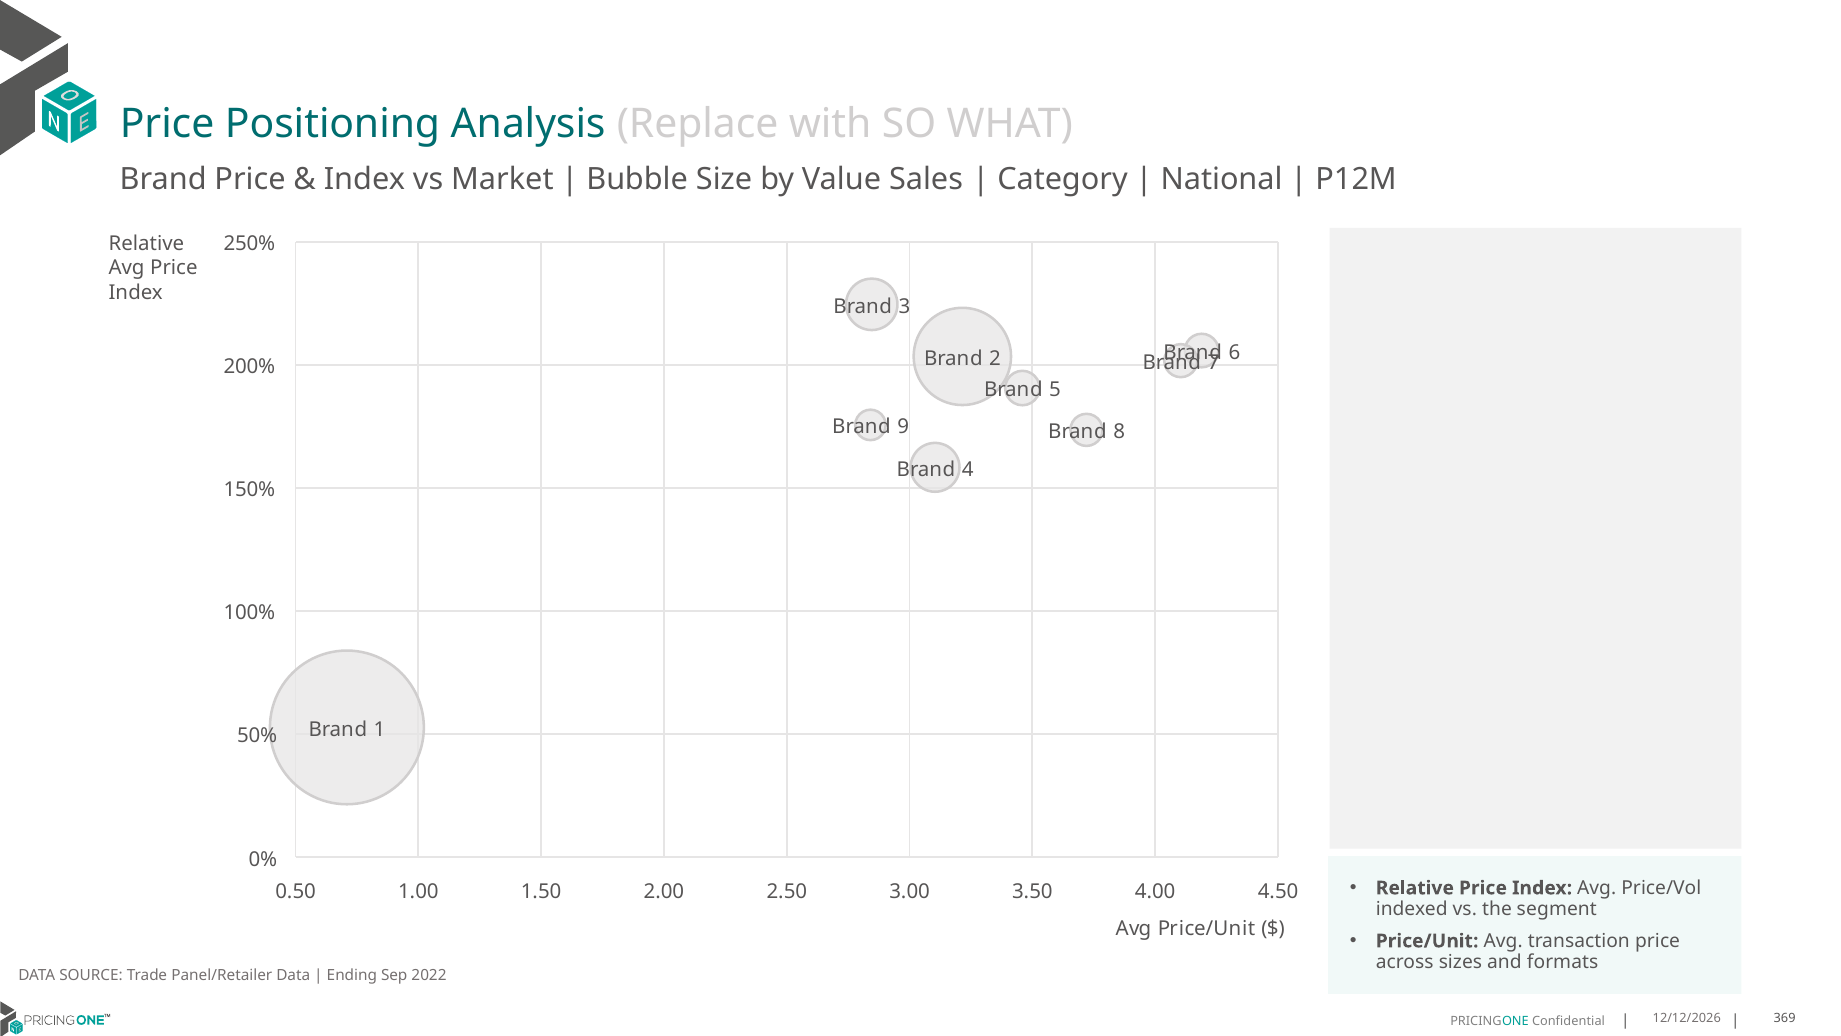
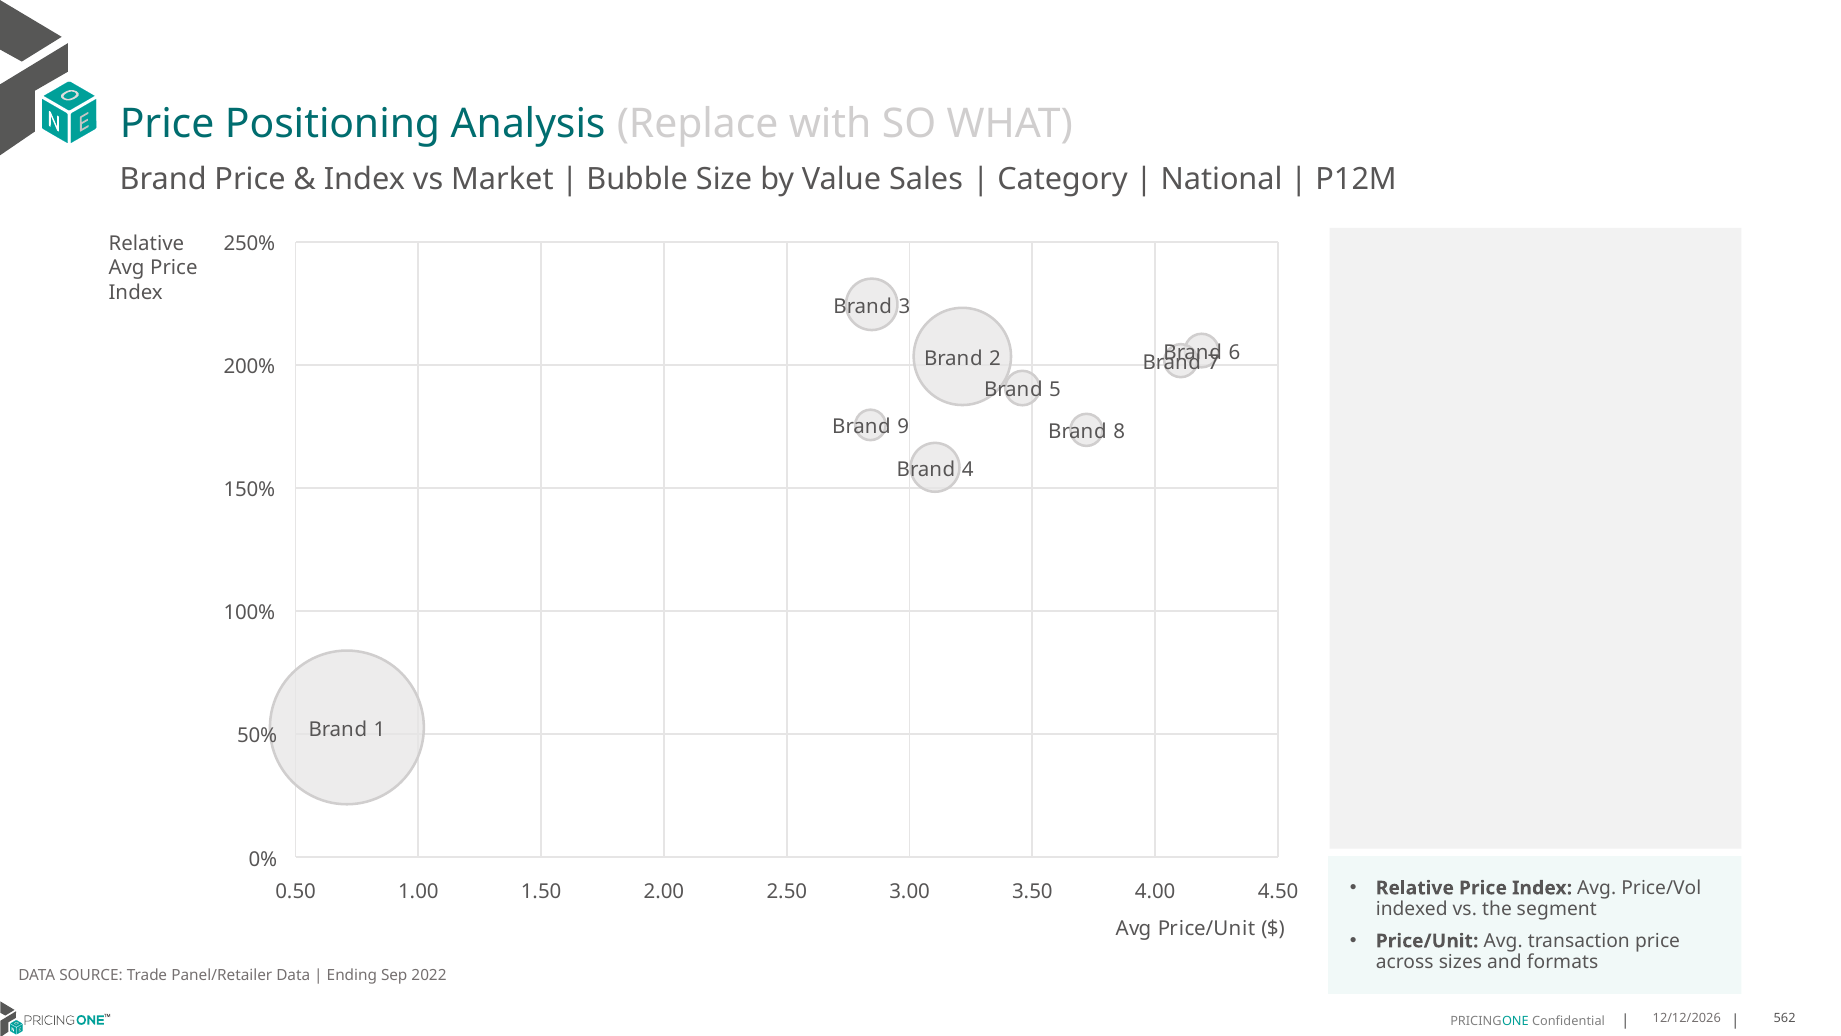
369: 369 -> 562 (1785, 1018)
